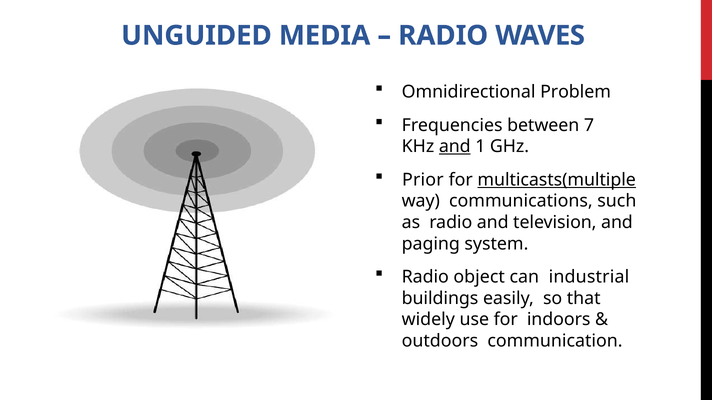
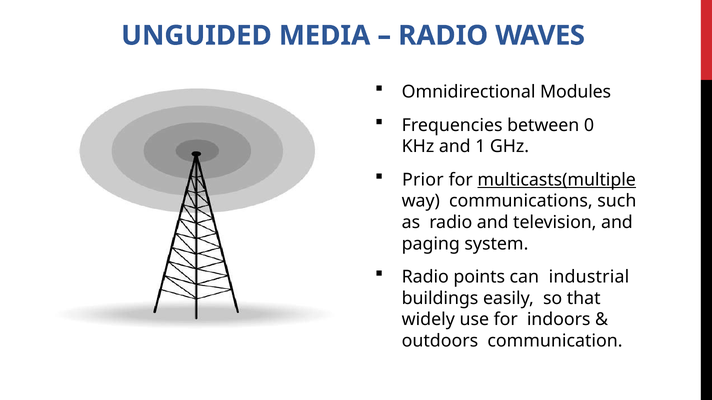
Problem: Problem -> Modules (576, 92)
7: 7 -> 0 (589, 125)
and underline: present -> none (455, 147)
object: object -> points (479, 277)
